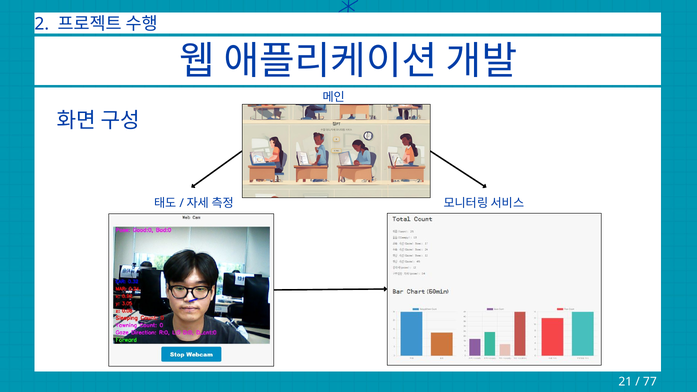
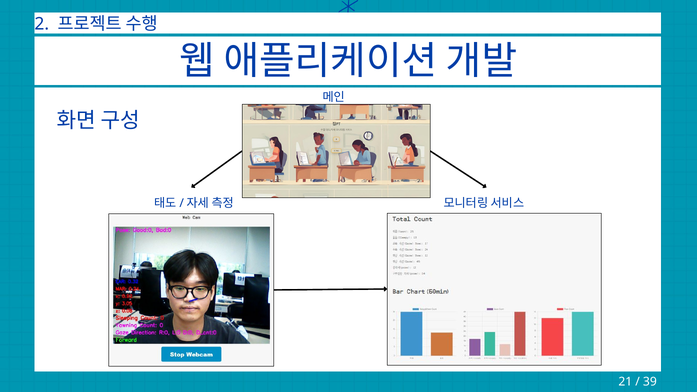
77: 77 -> 39 (650, 382)
